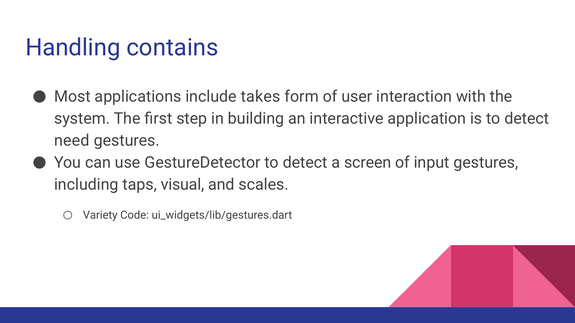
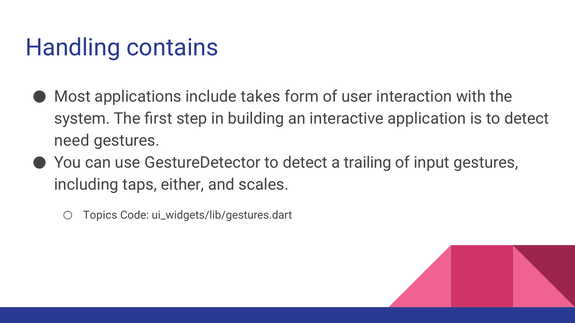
screen: screen -> trailing (368, 163)
visual: visual -> either (182, 185)
Variety: Variety -> Topics (100, 216)
